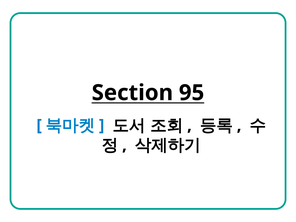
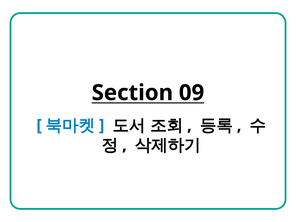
95: 95 -> 09 (192, 93)
